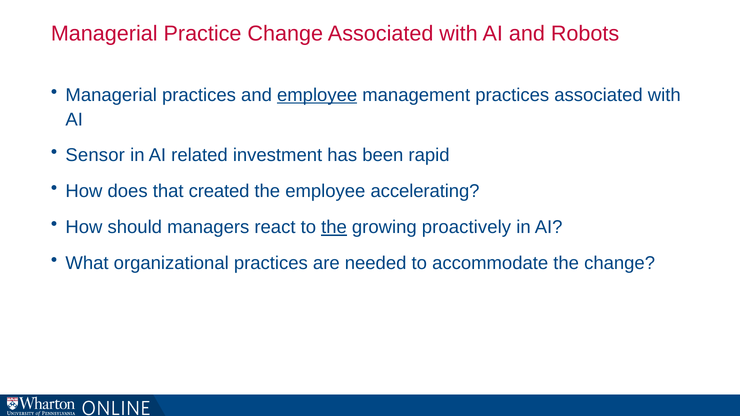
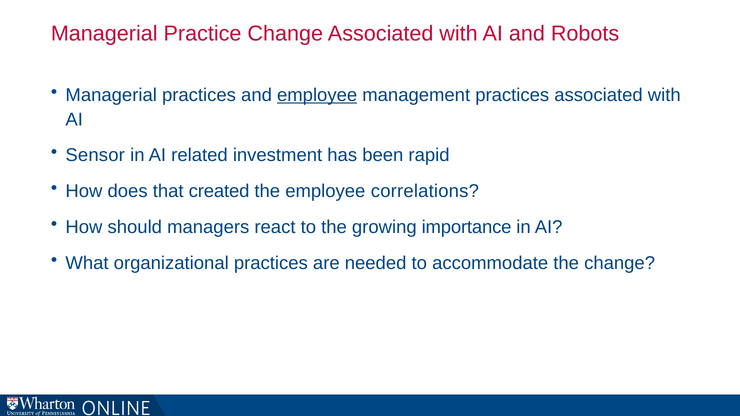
accelerating: accelerating -> correlations (425, 191)
the underline: present -> none (334, 227)
proactively: proactively -> importance (467, 227)
